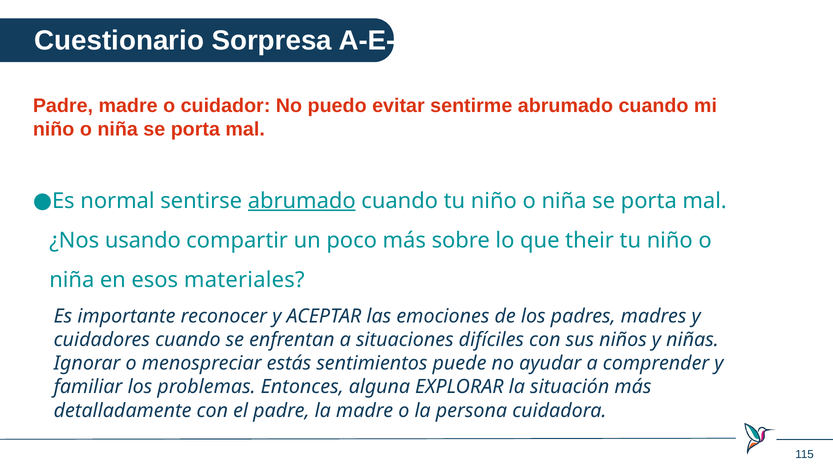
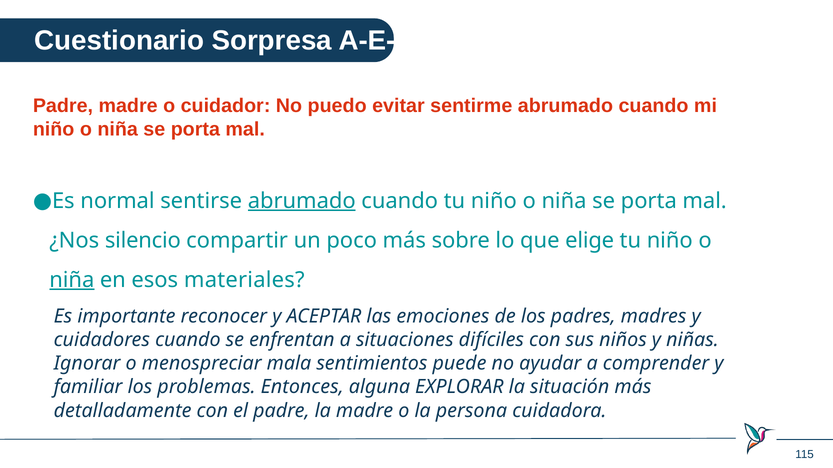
usando: usando -> silencio (143, 241)
their: their -> elige (590, 241)
niña underline: none -> present (72, 280)
estás: estás -> mala (289, 364)
